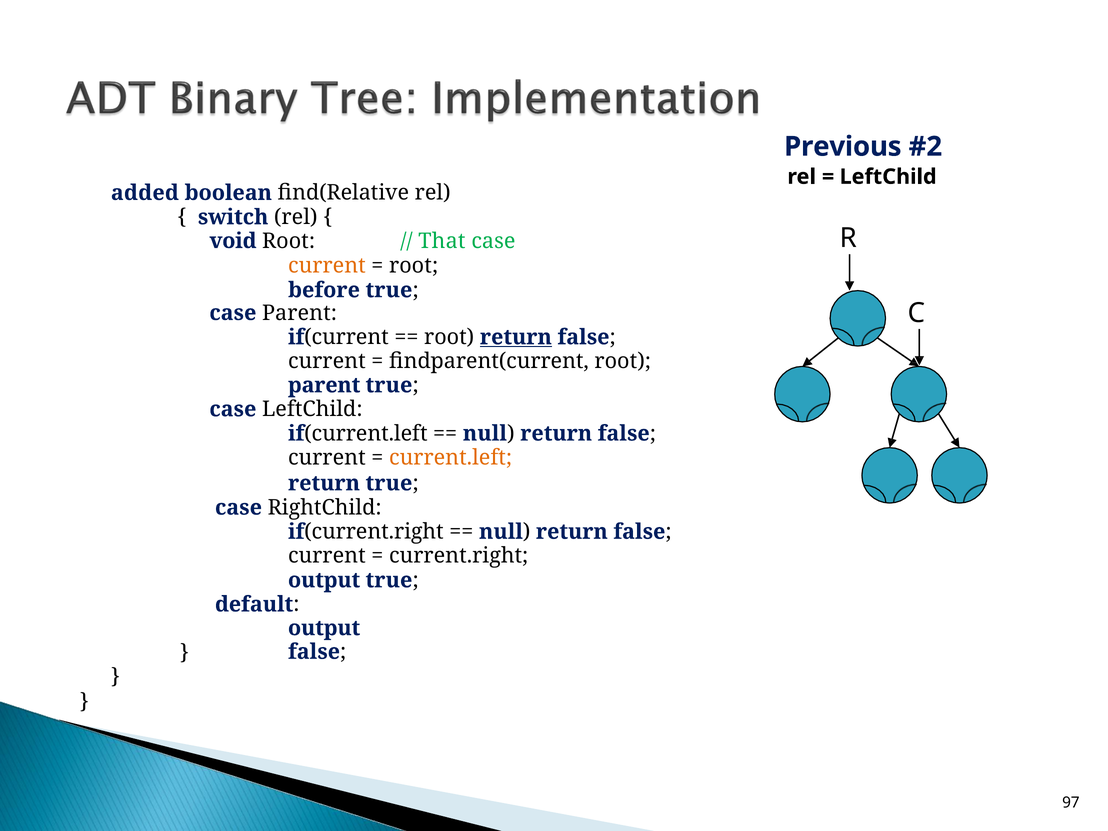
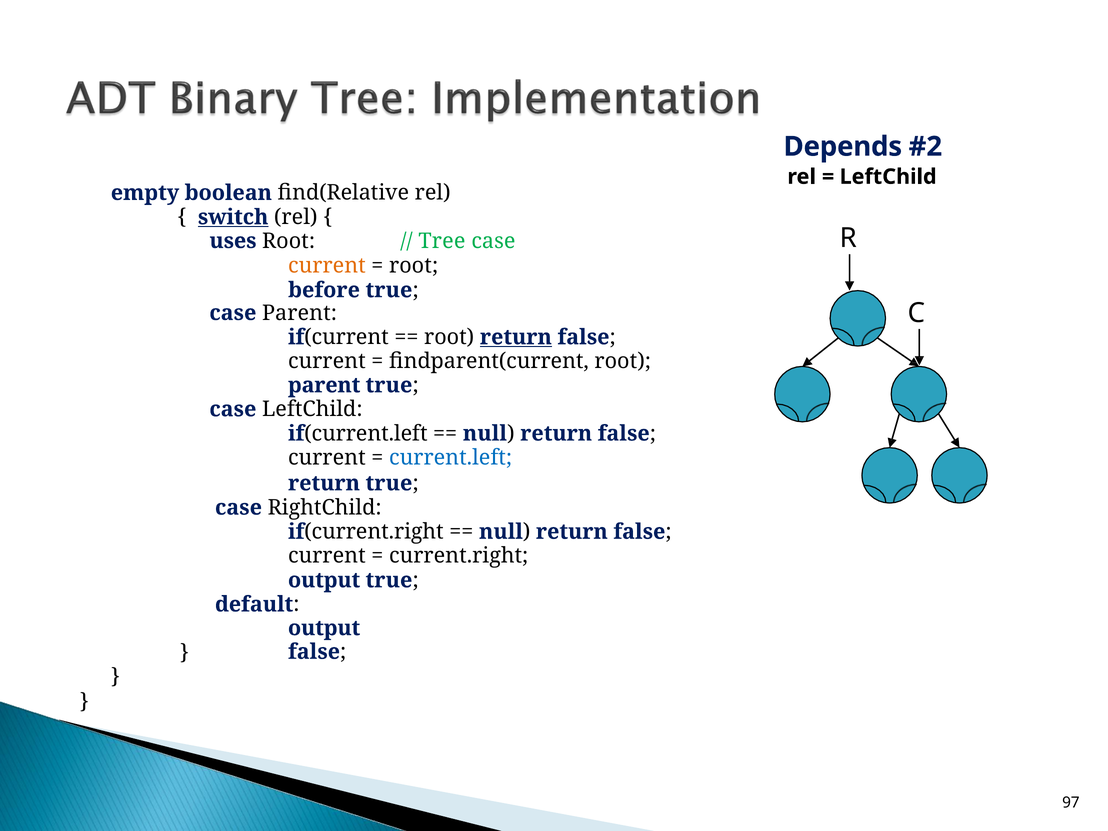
Previous: Previous -> Depends (843, 147)
added: added -> empty (145, 193)
switch underline: none -> present (233, 217)
void: void -> uses (233, 241)
That: That -> Tree (442, 241)
current.left colour: orange -> blue (451, 458)
